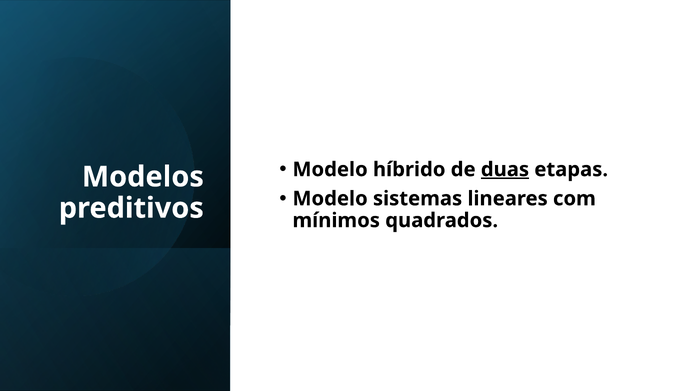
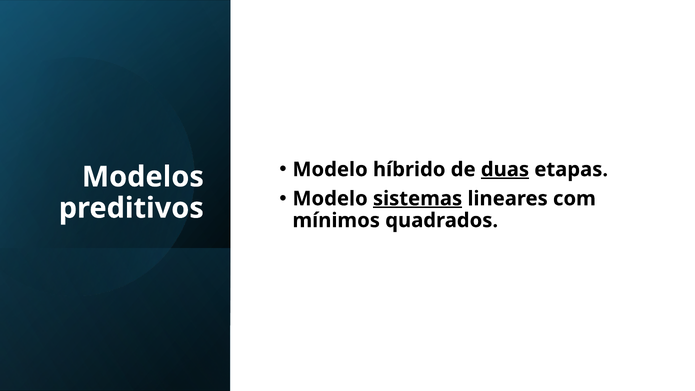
sistemas underline: none -> present (418, 199)
